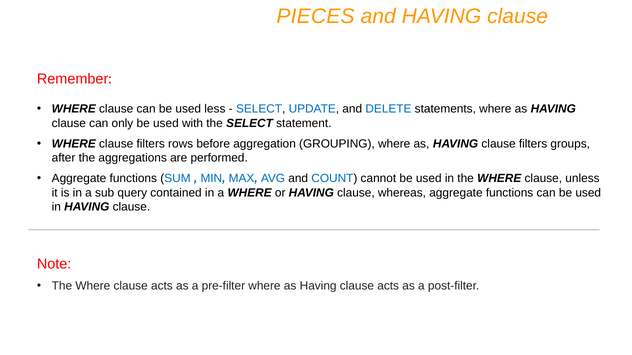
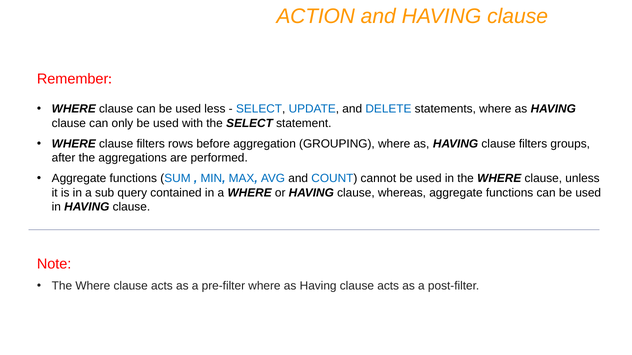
PIECES: PIECES -> ACTION (316, 16)
